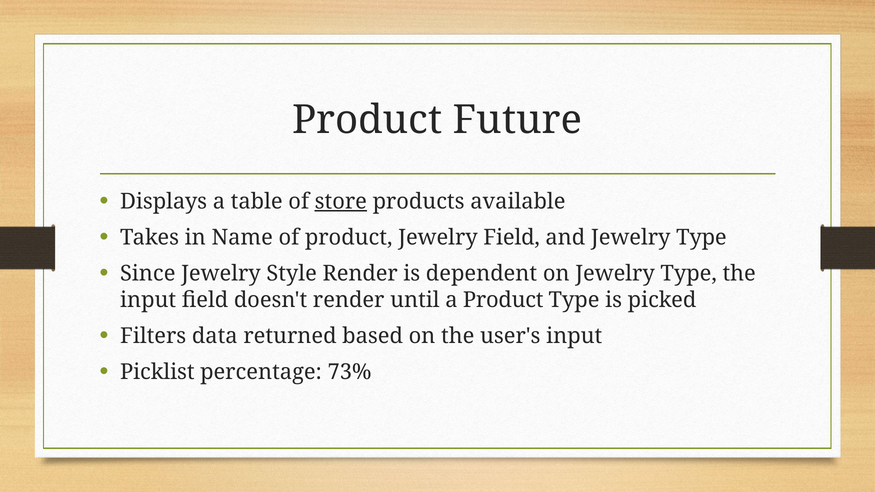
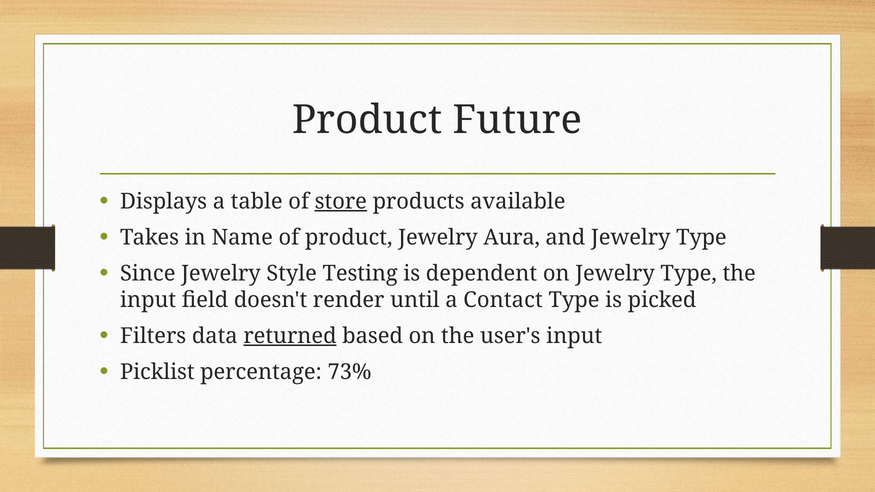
Jewelry Field: Field -> Aura (512, 238)
Style Render: Render -> Testing (360, 274)
a Product: Product -> Contact (503, 300)
returned underline: none -> present (290, 336)
